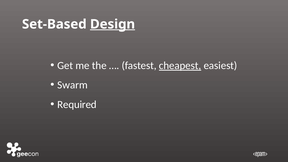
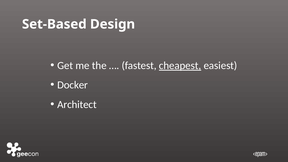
Design underline: present -> none (113, 24)
Swarm: Swarm -> Docker (73, 85)
Required: Required -> Architect (77, 104)
